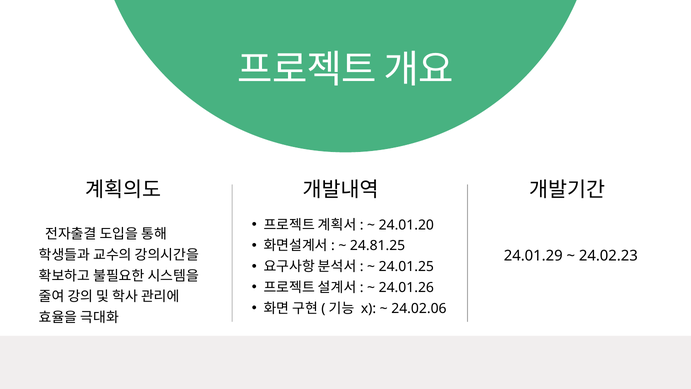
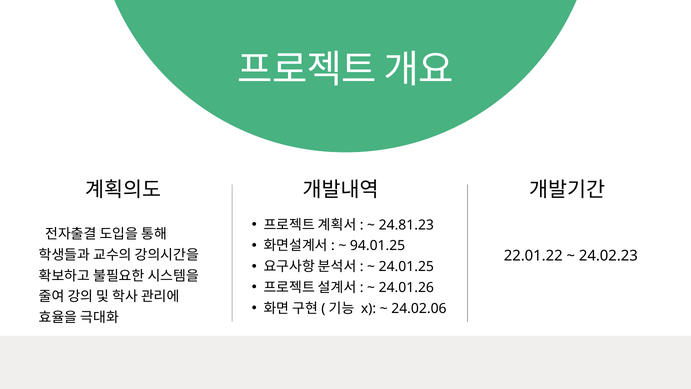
24.01.20: 24.01.20 -> 24.81.23 (406, 225)
24.81.25: 24.81.25 -> 94.01.25 (378, 246)
24.01.29: 24.01.29 -> 22.01.22 (533, 255)
